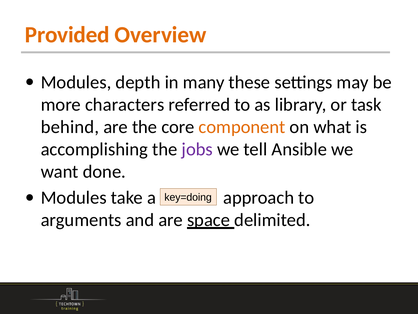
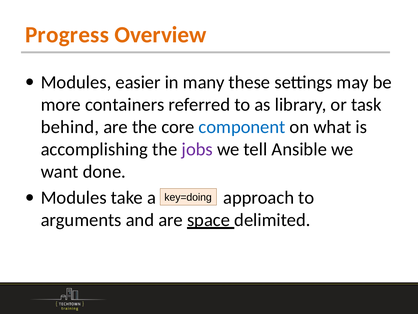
Provided: Provided -> Progress (67, 35)
depth: depth -> easier (138, 82)
characters: characters -> containers (125, 104)
component colour: orange -> blue (242, 127)
